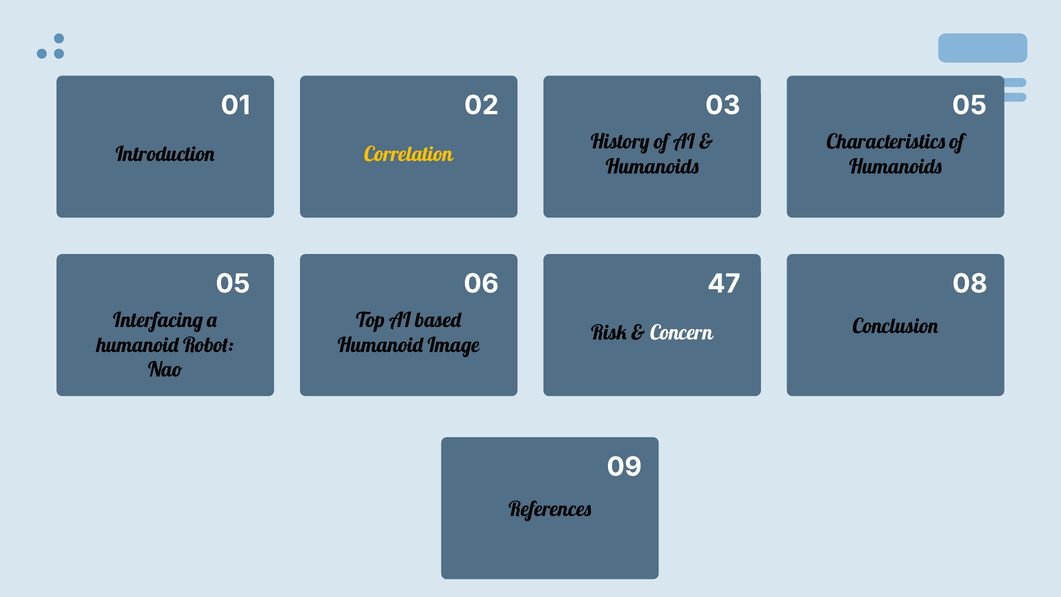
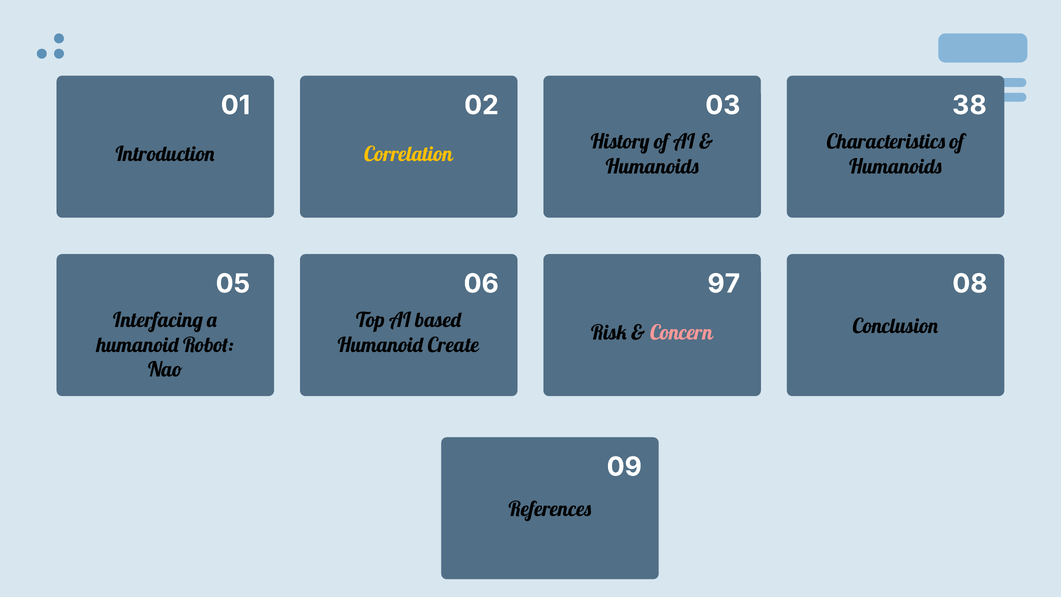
03 05: 05 -> 38 (969, 105)
47: 47 -> 97 (724, 284)
Concern colour: white -> pink (682, 333)
Image: Image -> Create (454, 345)
